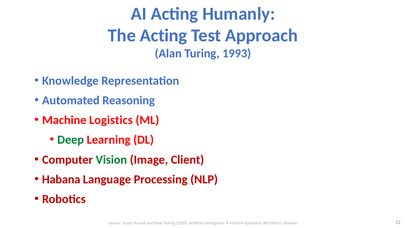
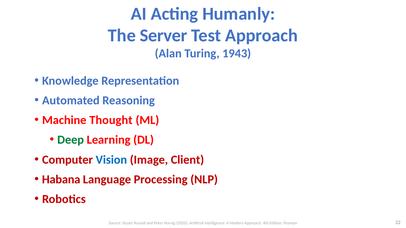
The Acting: Acting -> Server (164, 36)
1993: 1993 -> 1943 (237, 53)
Logistics: Logistics -> Thought (111, 120)
Vision colour: green -> blue (111, 160)
